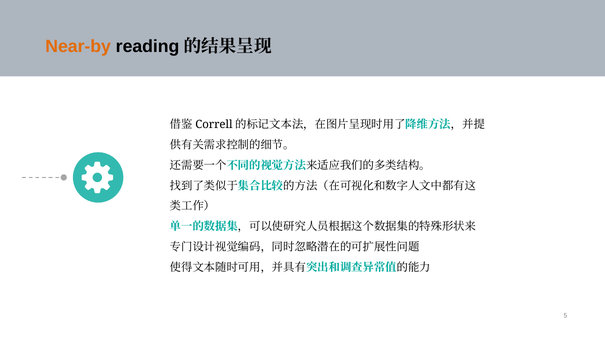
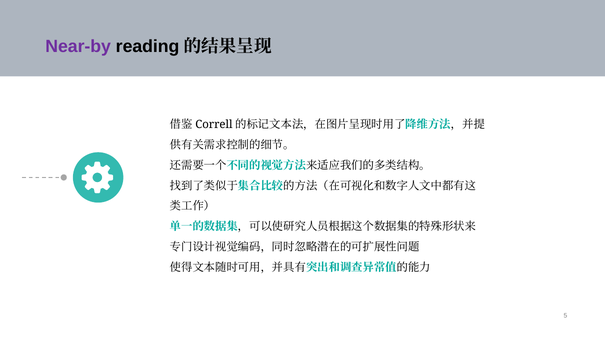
Near-by colour: orange -> purple (78, 47)
